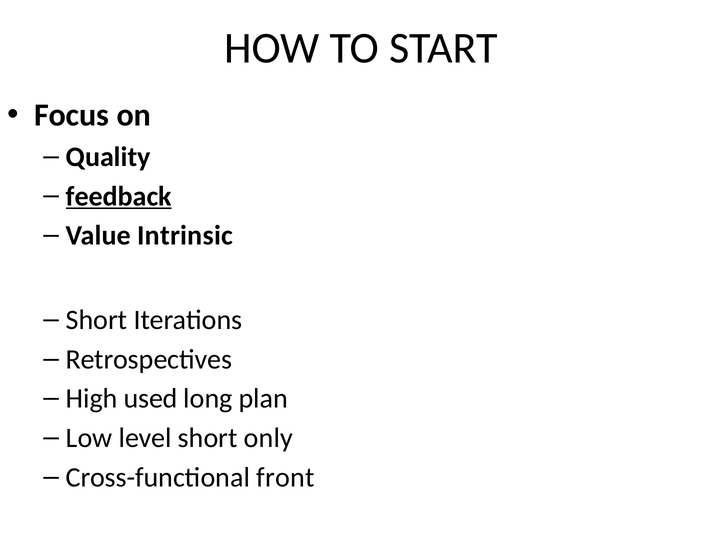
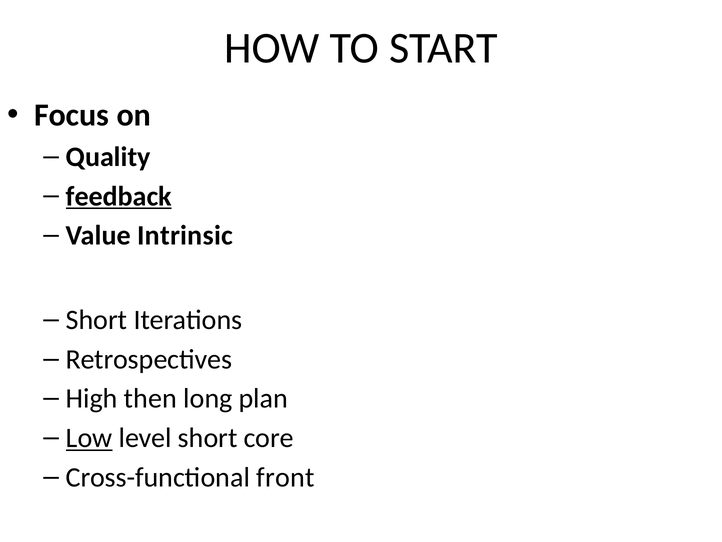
used: used -> then (150, 398)
Low underline: none -> present (89, 438)
only: only -> core (269, 438)
